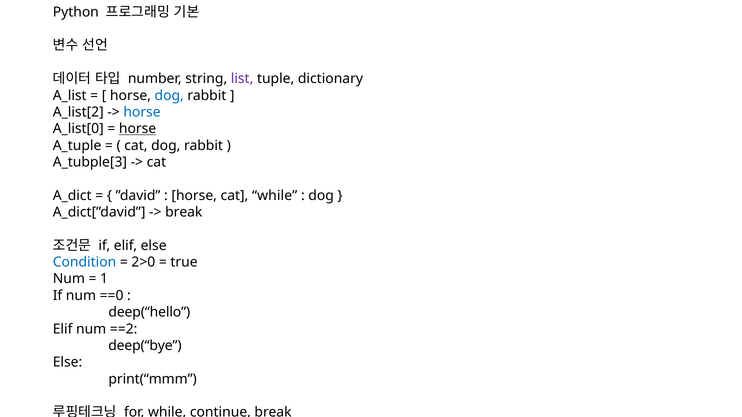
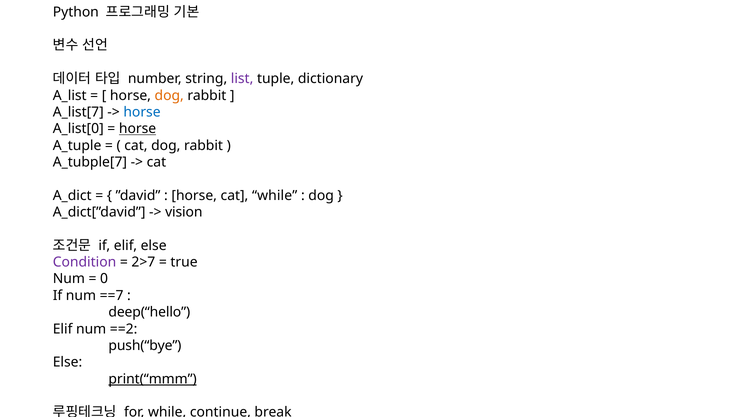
dog colour: blue -> orange (169, 96)
A_list[2: A_list[2 -> A_list[7 (78, 112)
A_tubple[3: A_tubple[3 -> A_tubple[7 (90, 162)
break: break -> vision (184, 212)
Condition colour: blue -> purple (85, 262)
2>0: 2>0 -> 2>7 (143, 262)
1: 1 -> 0 (104, 279)
==0: ==0 -> ==7 (112, 296)
deep(“bye: deep(“bye -> push(“bye (145, 346)
print(“mmm underline: none -> present (153, 379)
